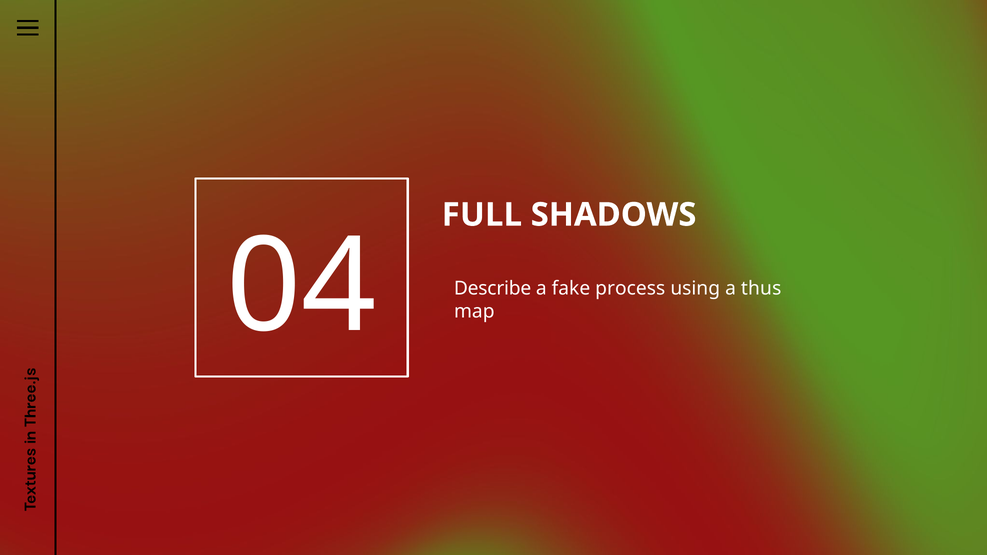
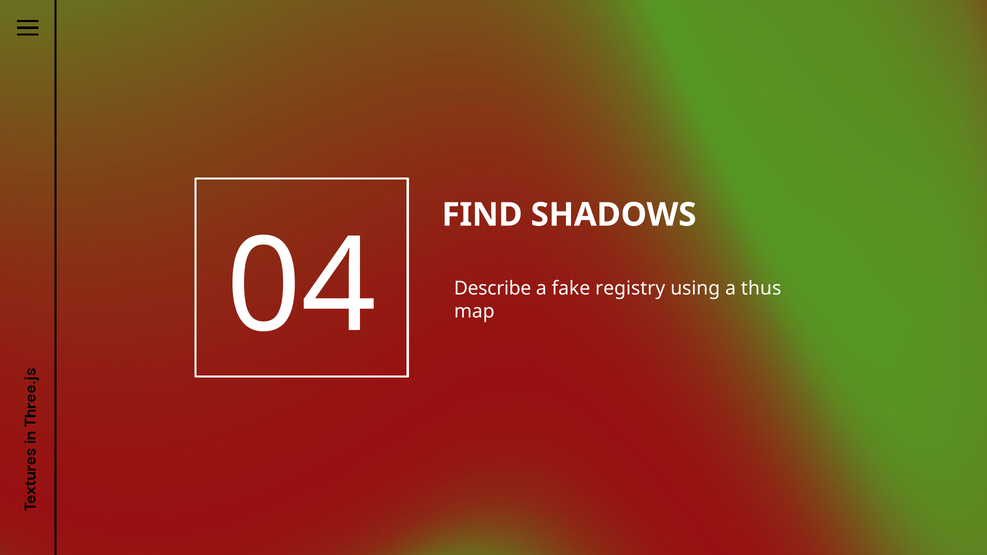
FULL: FULL -> FIND (482, 215)
process: process -> registry (630, 289)
